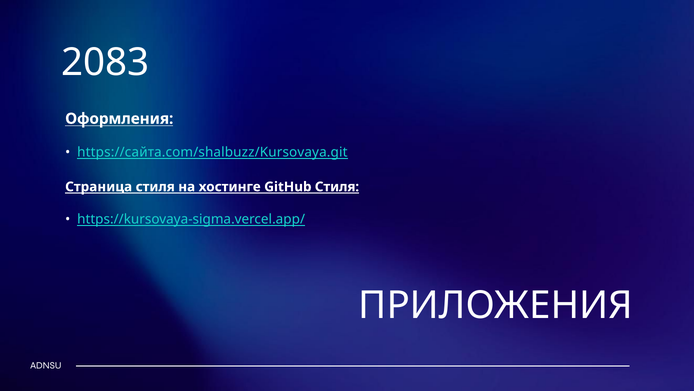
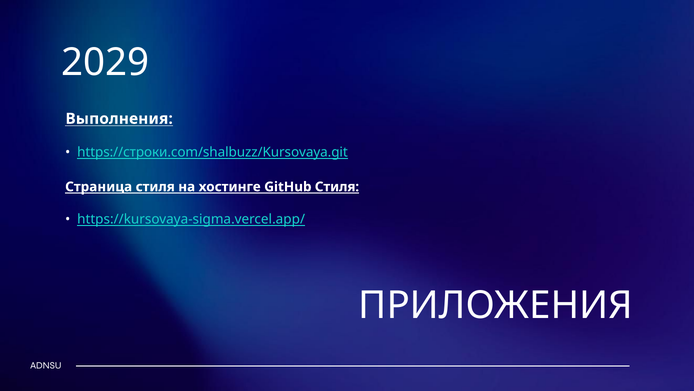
2083: 2083 -> 2029 (105, 62)
Оформления: Оформления -> Выполнения (119, 119)
https://сайта.com/shalbuzz/Kursovaya.git: https://сайта.com/shalbuzz/Kursovaya.git -> https://строки.com/shalbuzz/Kursovaya.git (212, 152)
